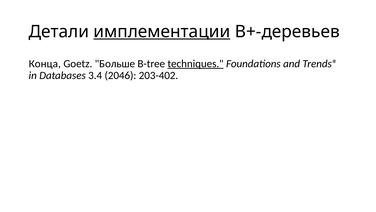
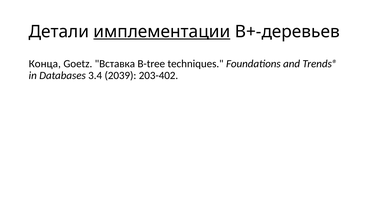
Больше: Больше -> Вставка (115, 64)
techniques underline: present -> none (196, 64)
2046: 2046 -> 2039 (120, 75)
